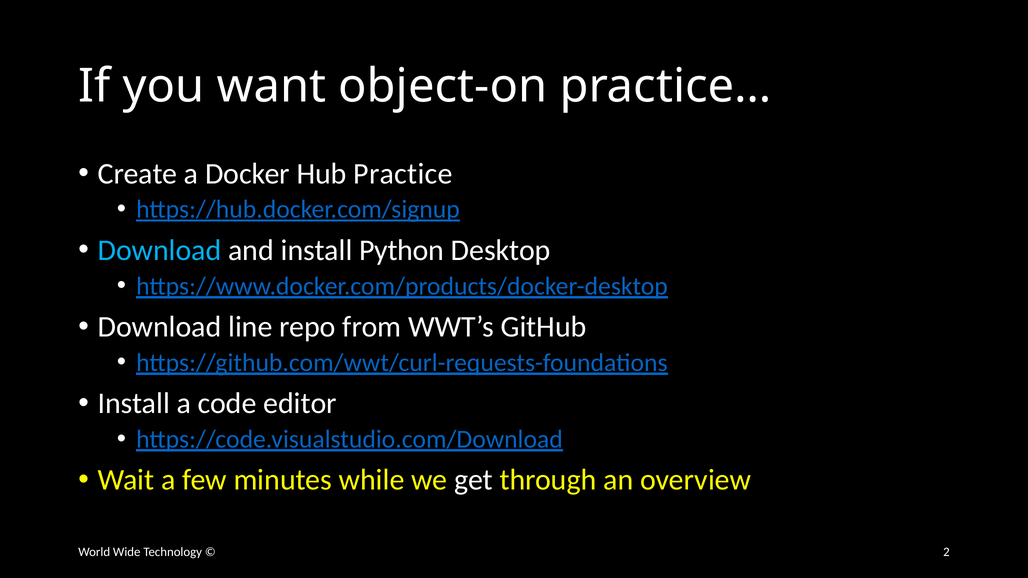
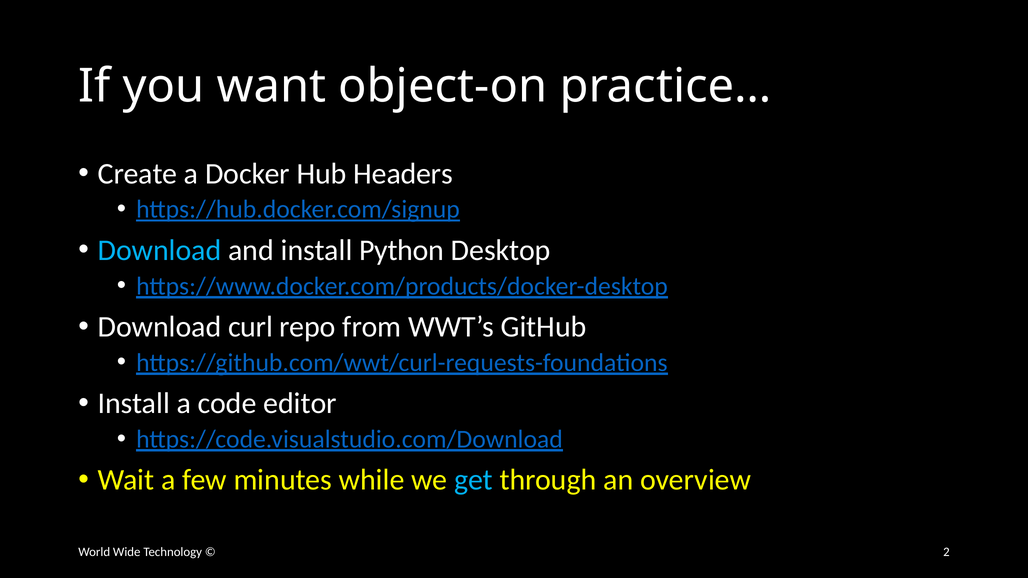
Practice: Practice -> Headers (403, 174)
line: line -> curl (251, 327)
get colour: white -> light blue (474, 480)
